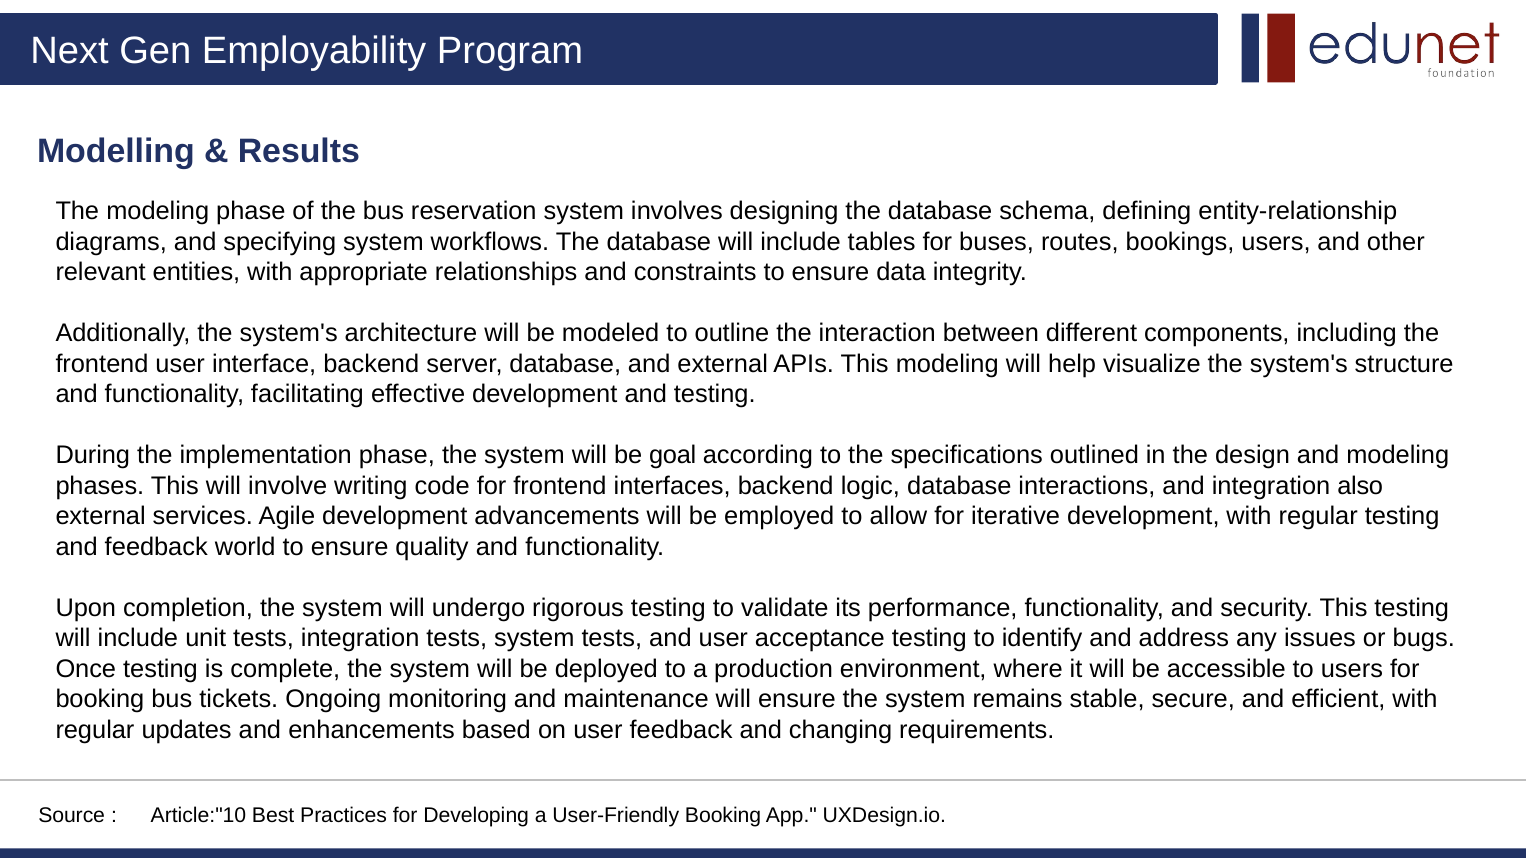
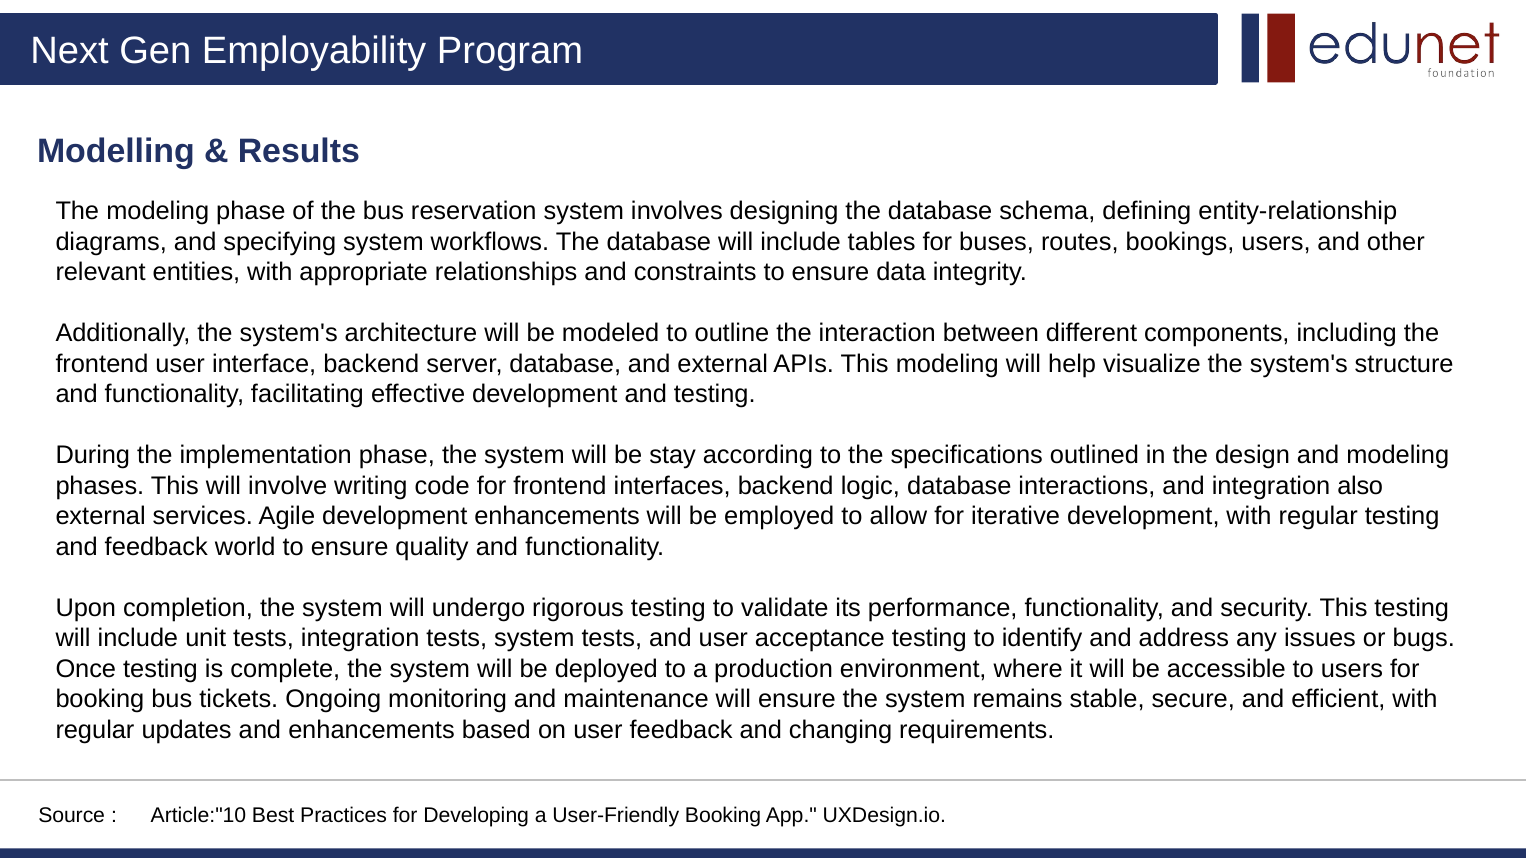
goal: goal -> stay (673, 456)
development advancements: advancements -> enhancements (557, 517)
